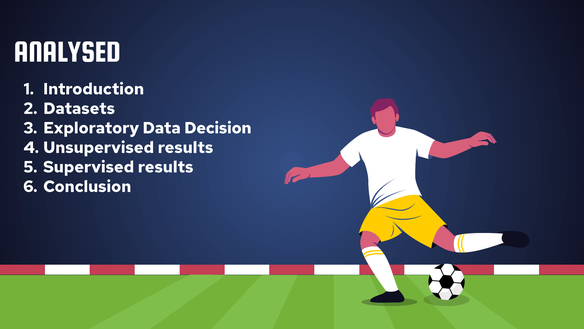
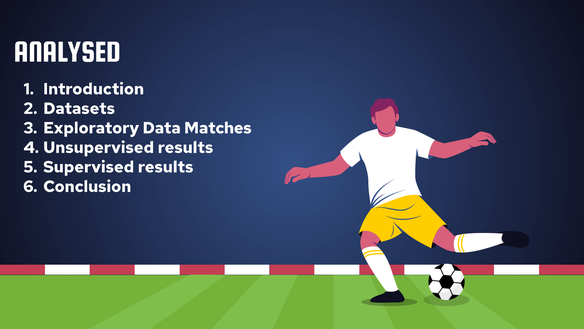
Decision: Decision -> Matches (218, 128)
